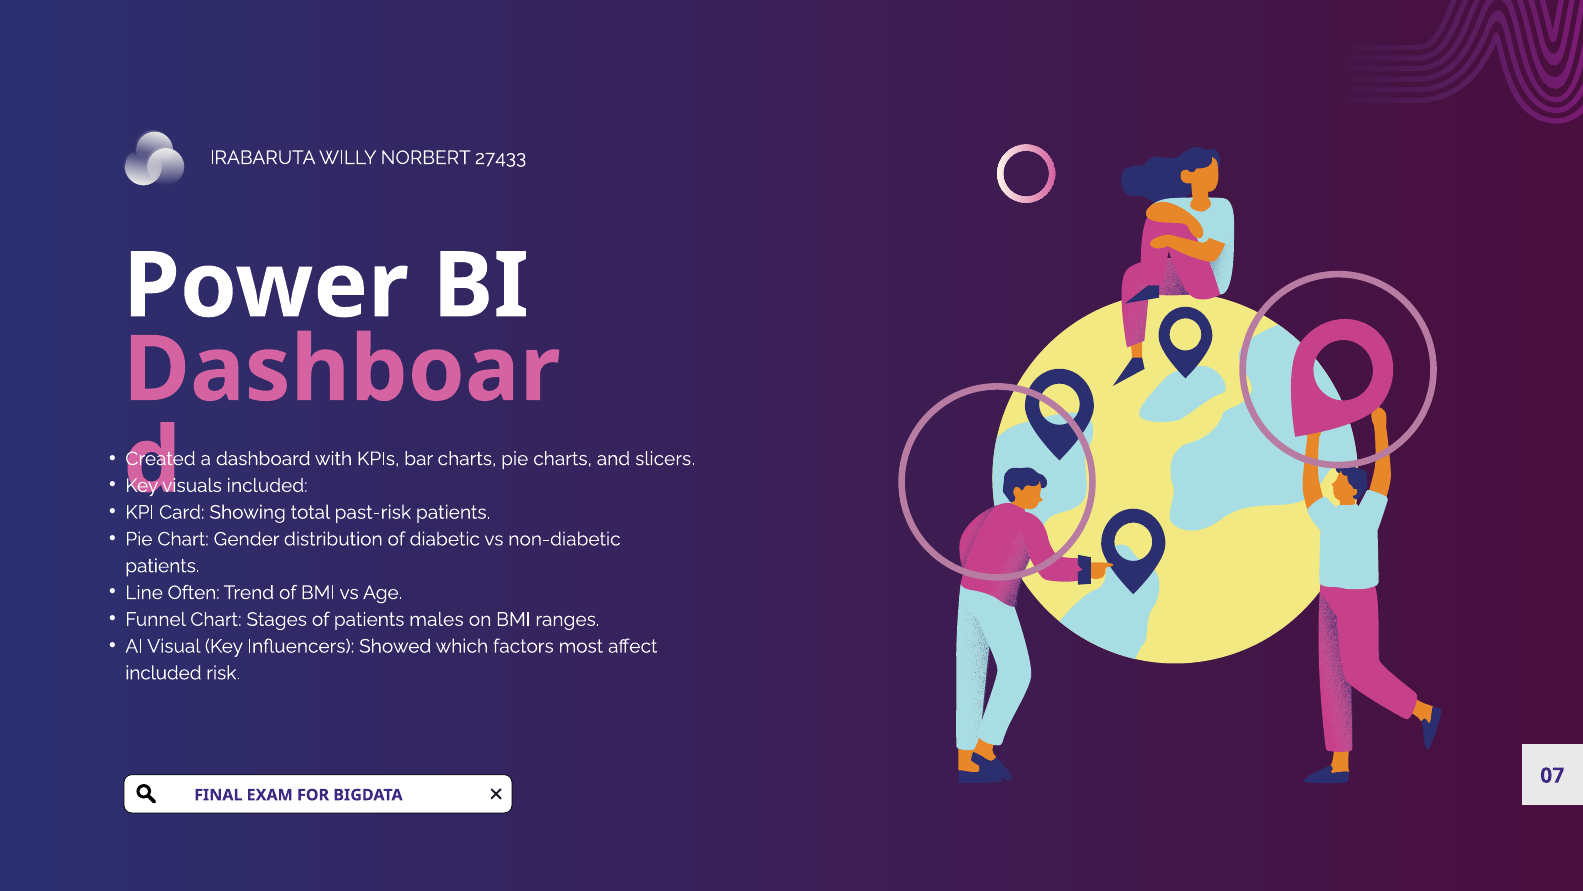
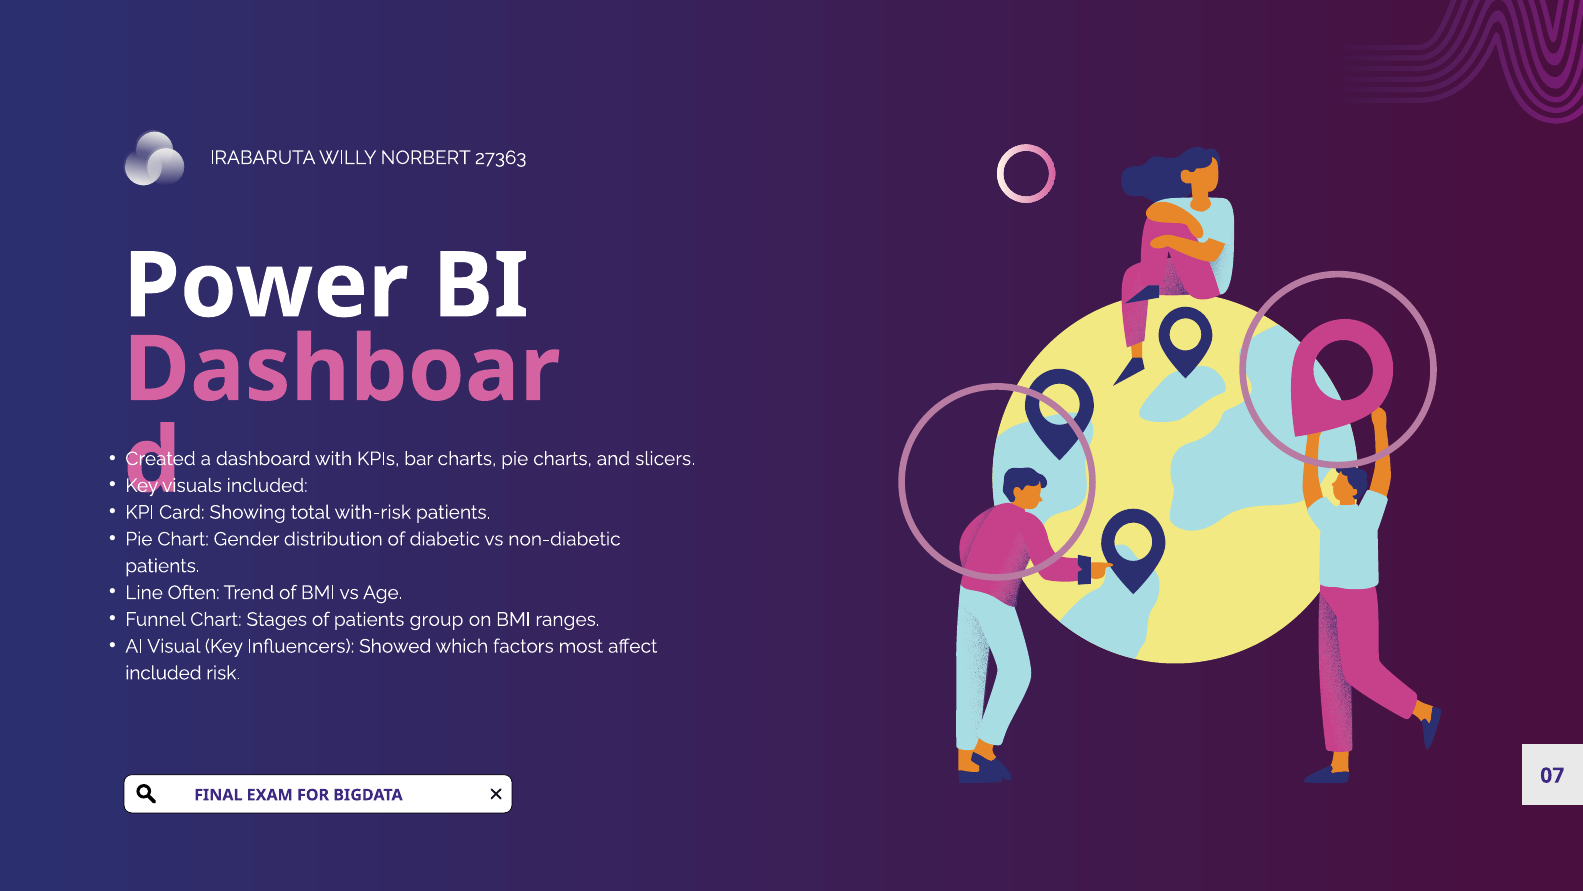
27433: 27433 -> 27363 (501, 158)
past-risk: past-risk -> with-risk (373, 512)
males: males -> group (437, 619)
